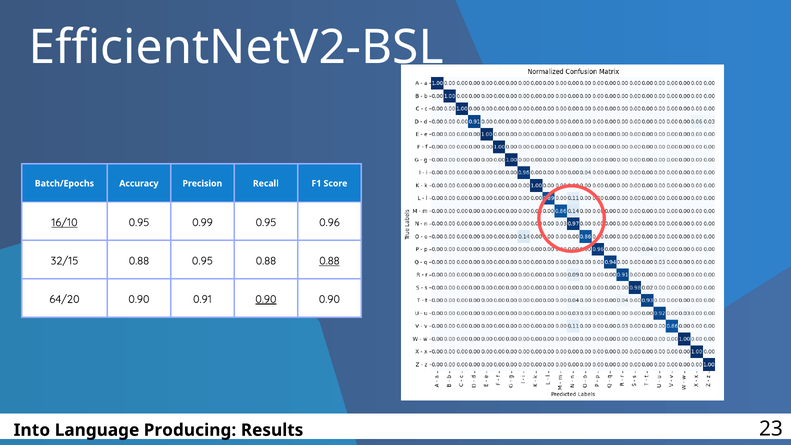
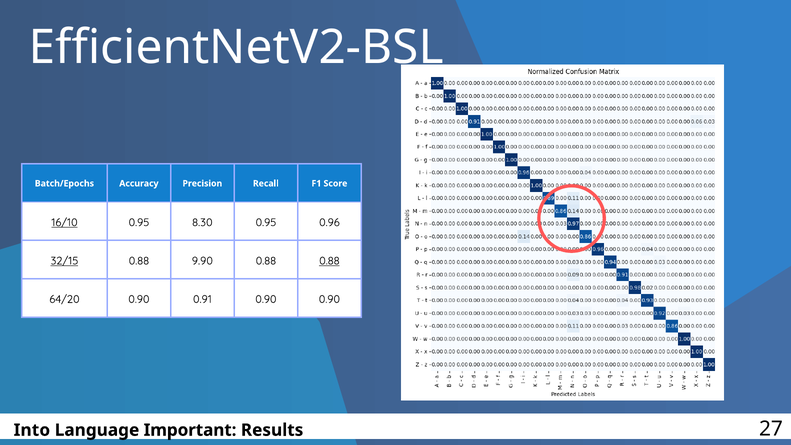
0.99: 0.99 -> 8.30 (202, 222)
32/15 underline: none -> present (64, 261)
0.88 0.95: 0.95 -> 9.90 (202, 261)
0.90 underline: present -> none (266, 299)
Producing: Producing -> Important (190, 430)
23: 23 -> 27 (771, 429)
